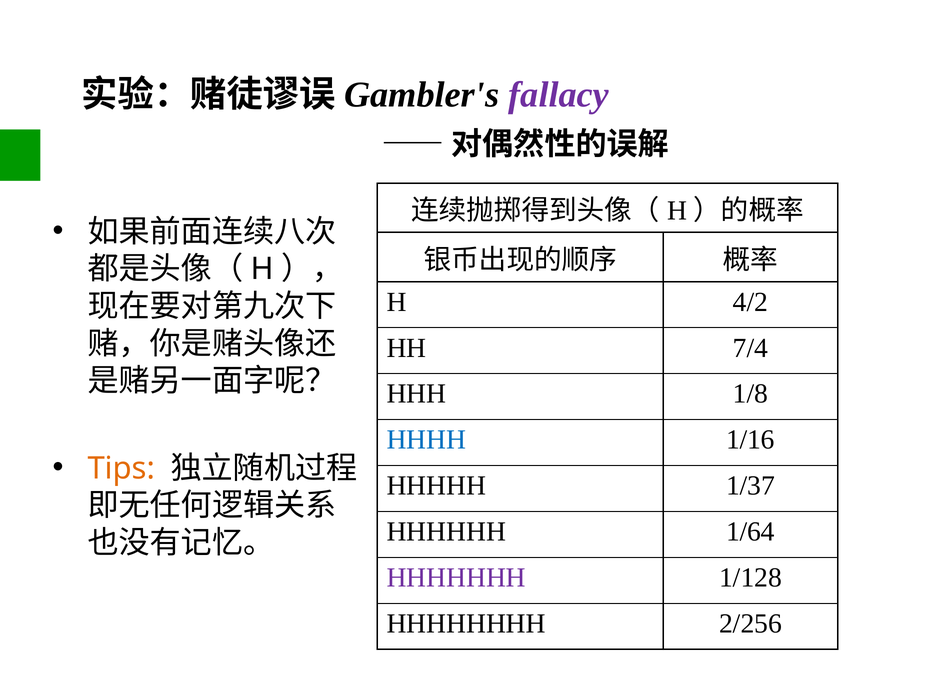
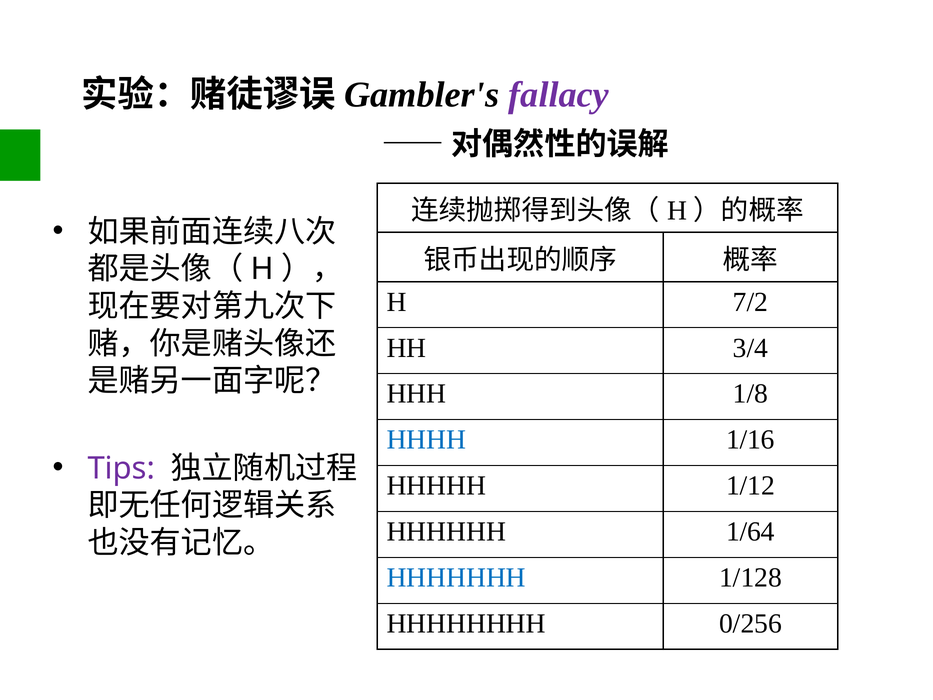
4/2: 4/2 -> 7/2 (751, 302)
7/4: 7/4 -> 3/4 (751, 348)
Tips colour: orange -> purple (121, 468)
1/37: 1/37 -> 1/12 (750, 486)
HHHHHHH colour: purple -> blue (456, 577)
2/256: 2/256 -> 0/256 (751, 623)
